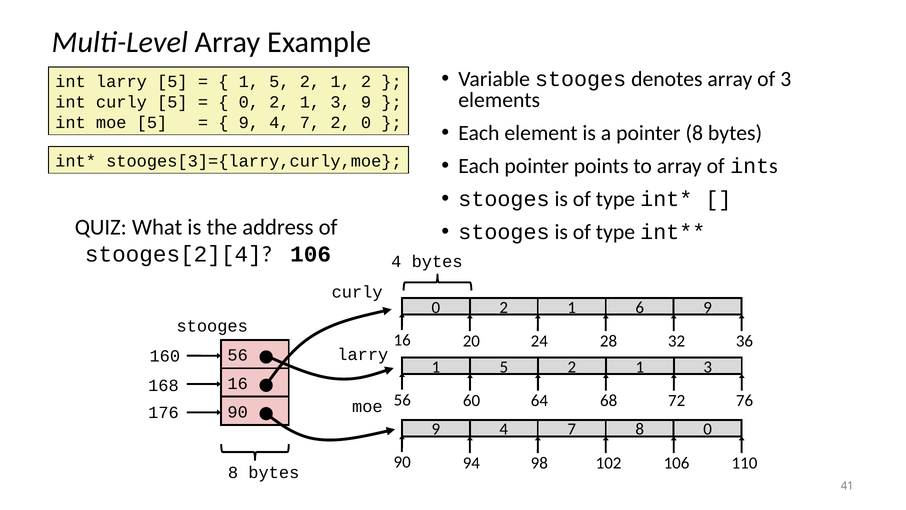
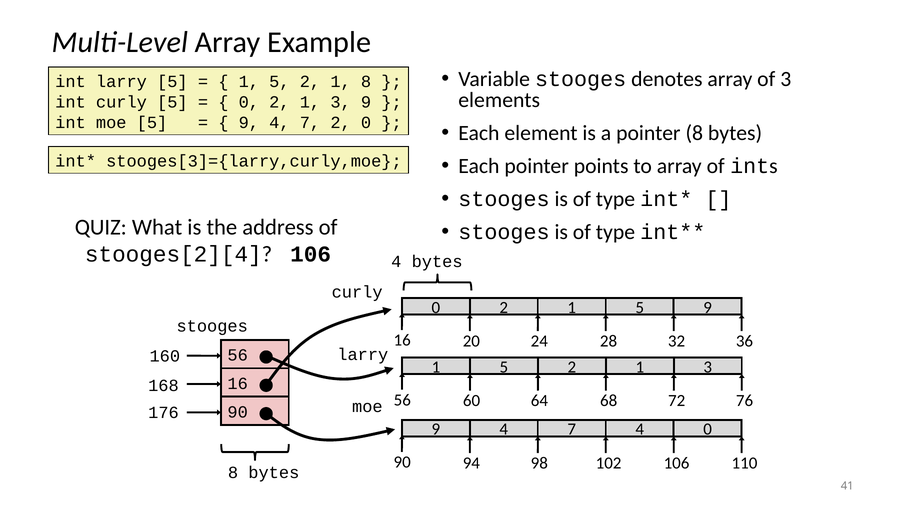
1 2: 2 -> 8 (366, 82)
2 1 6: 6 -> 5 (640, 307)
7 8: 8 -> 4 (640, 429)
